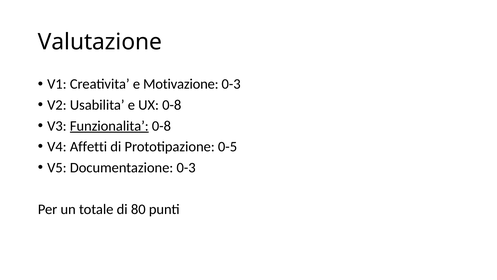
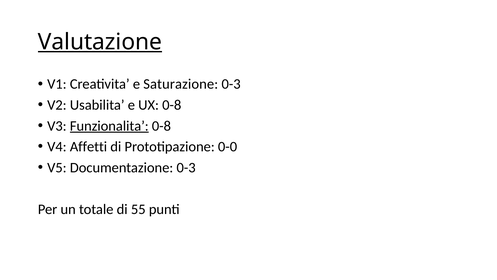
Valutazione underline: none -> present (100, 42)
Motivazione: Motivazione -> Saturazione (181, 84)
0-5: 0-5 -> 0-0 (228, 147)
80: 80 -> 55 (138, 209)
